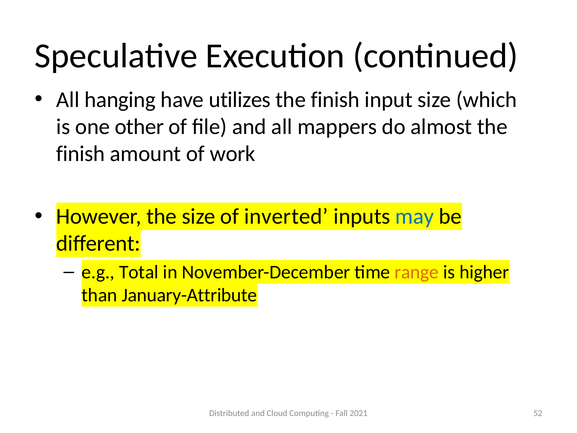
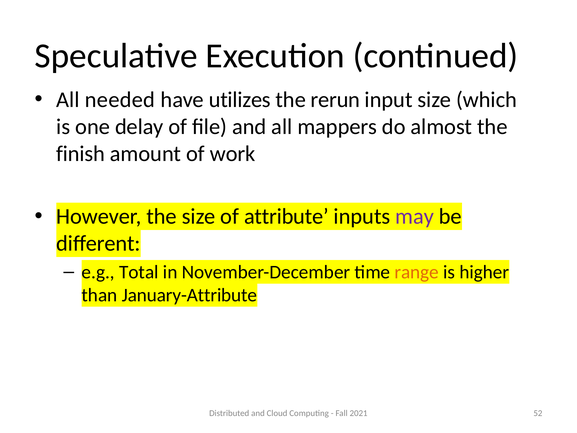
hanging: hanging -> needed (120, 100)
finish: finish -> rerun (335, 100)
other: other -> delay (139, 127)
inverted: inverted -> attribute (286, 216)
may colour: blue -> purple (415, 216)
